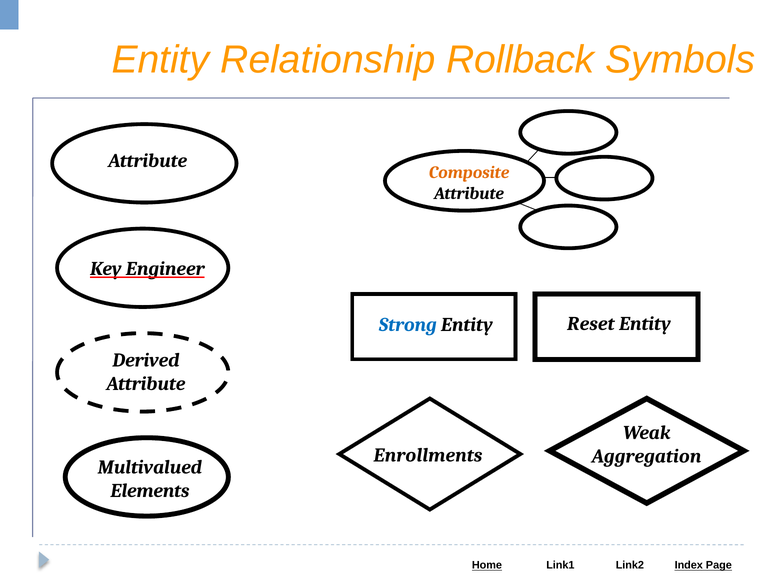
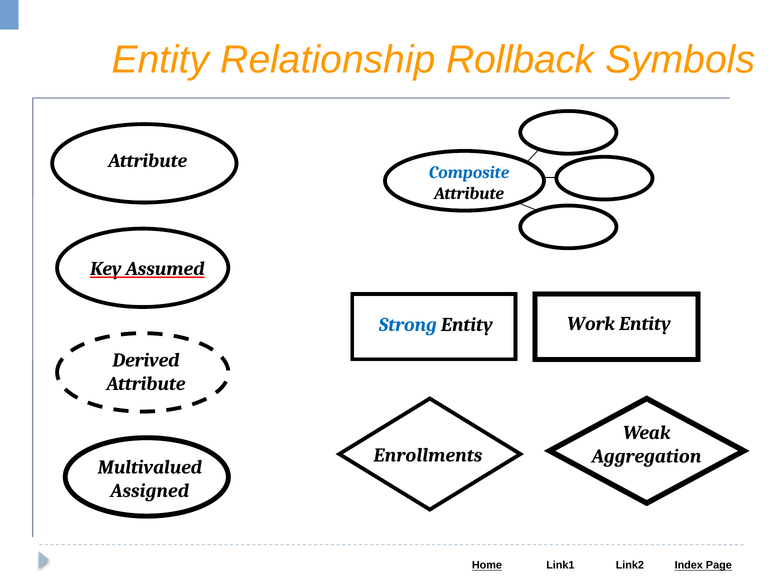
Composite colour: orange -> blue (469, 172)
Engineer: Engineer -> Assumed (165, 268)
Reset: Reset -> Work (591, 323)
Elements: Elements -> Assigned (150, 490)
